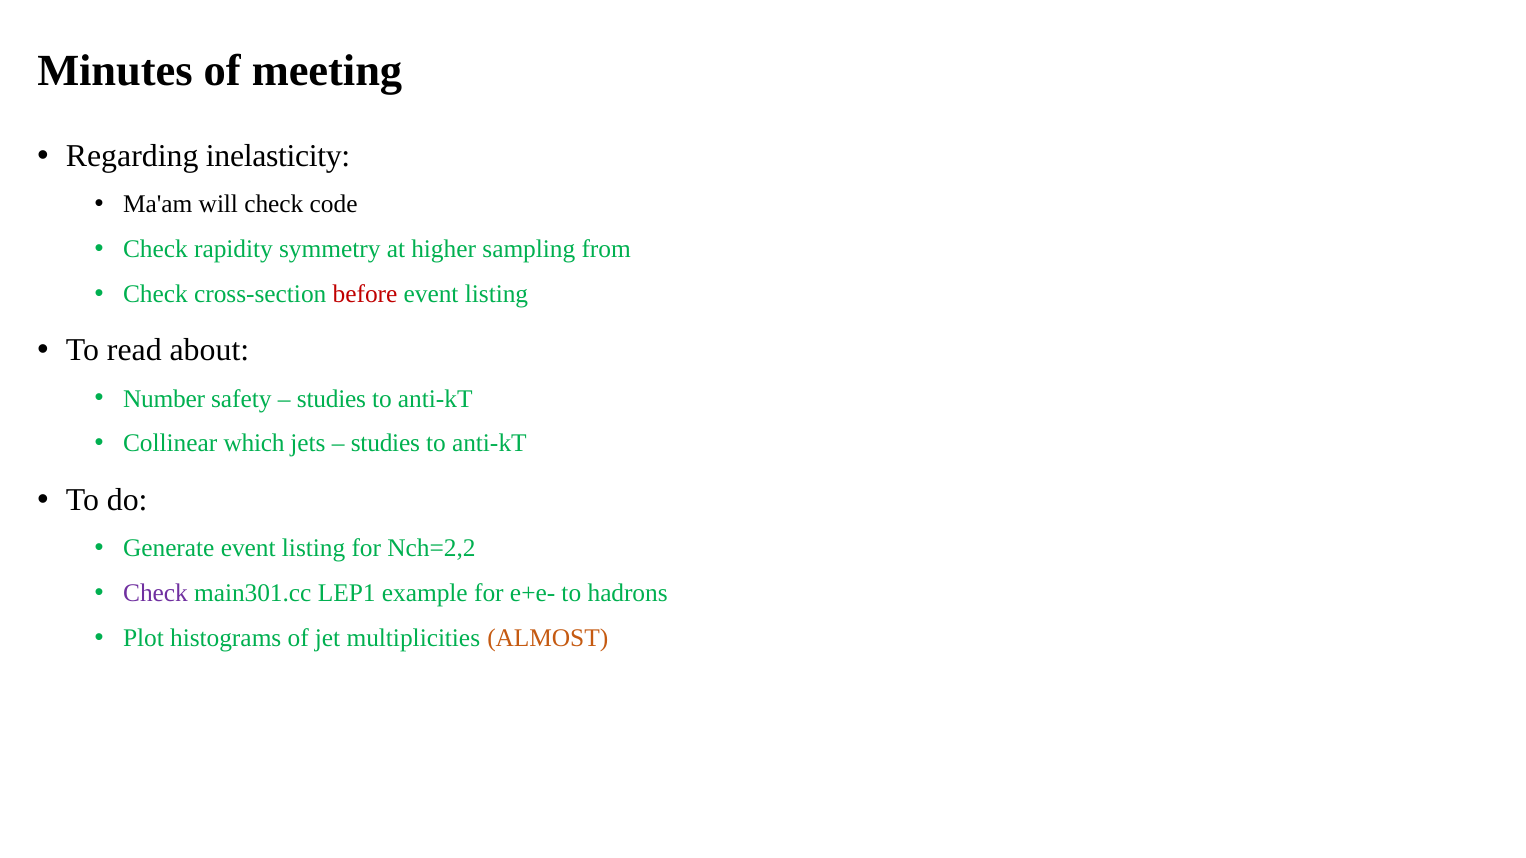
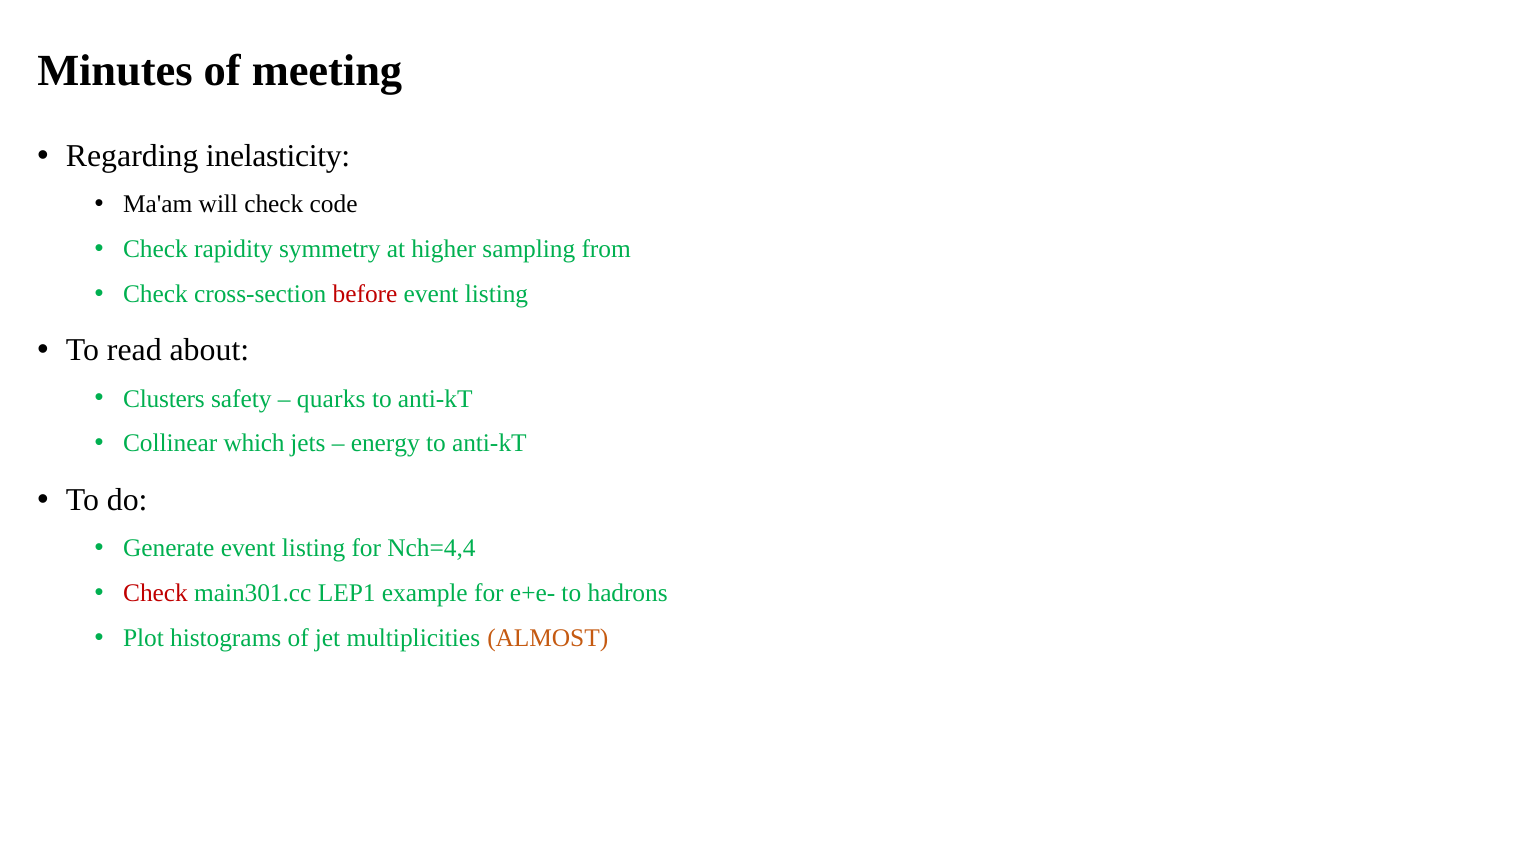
Number: Number -> Clusters (164, 399)
studies: studies -> quarks (331, 399)
studies: studies -> energy (385, 444)
Nch=2,2: Nch=2,2 -> Nch=4,4 (431, 548)
Check colour: purple -> red (156, 593)
